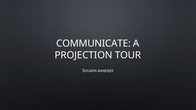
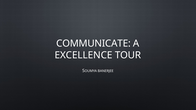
PROJECTION: PROJECTION -> EXCELLENCE (84, 55)
